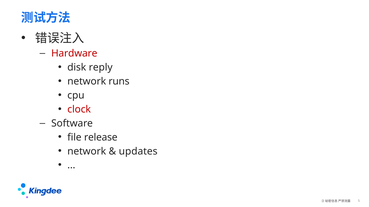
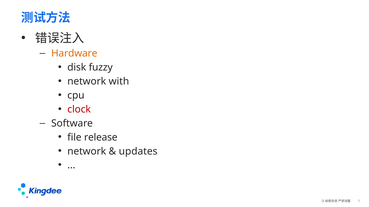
Hardware colour: red -> orange (74, 54)
reply: reply -> fuzzy (101, 68)
runs: runs -> with (119, 82)
